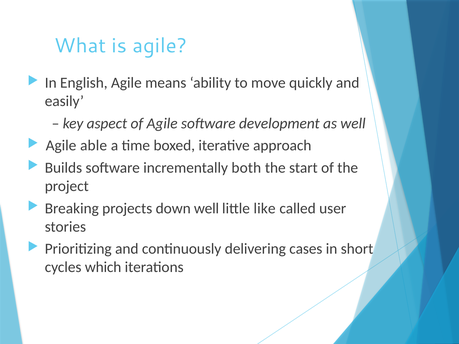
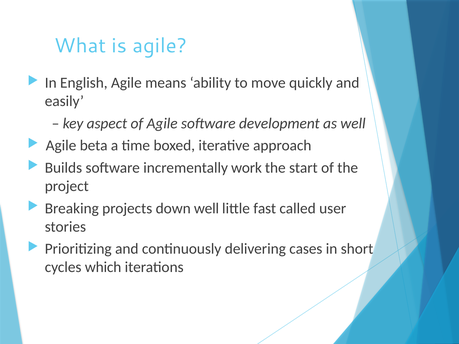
able: able -> beta (94, 146)
both: both -> work (246, 168)
like: like -> fast (265, 208)
